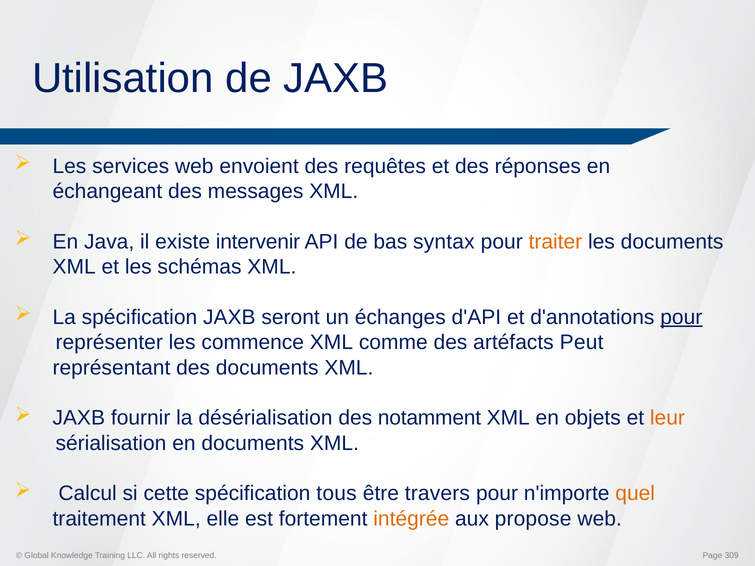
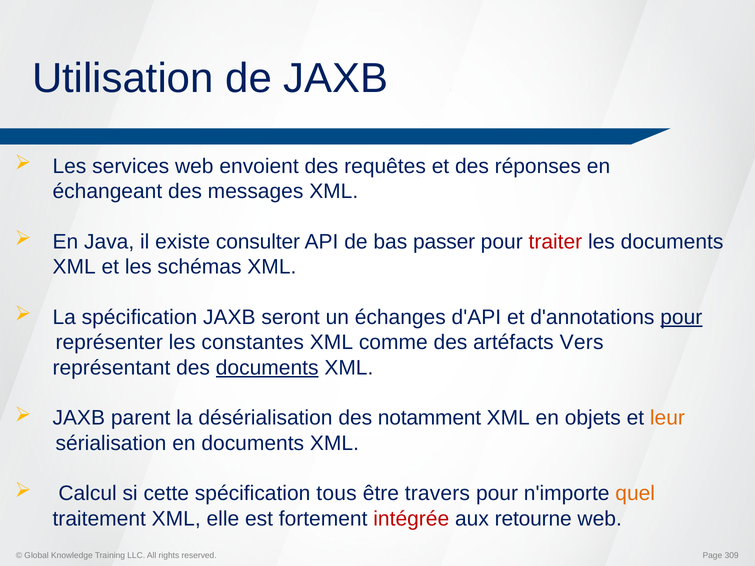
intervenir: intervenir -> consulter (258, 242)
syntax: syntax -> passer (444, 242)
traiter colour: orange -> red (555, 242)
commence: commence -> constantes (253, 343)
Peut: Peut -> Vers (582, 343)
documents underline: none -> present (267, 368)
fournir: fournir -> parent (141, 418)
intégrée colour: orange -> red (411, 519)
propose: propose -> retourne (533, 519)
